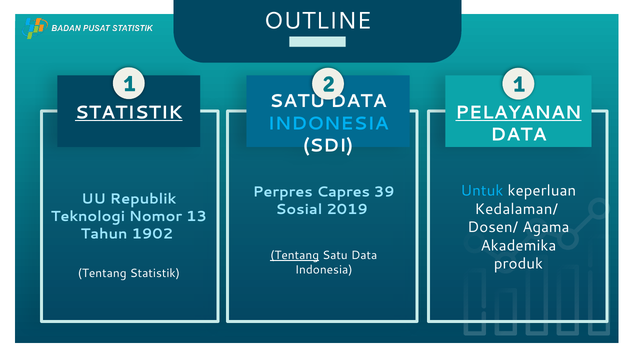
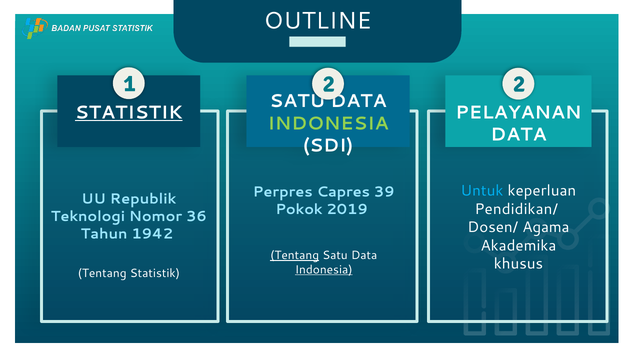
2 1: 1 -> 2 (519, 84)
PELAYANAN underline: present -> none (518, 113)
INDONESIA colour: light blue -> light green (328, 124)
Kedalaman/: Kedalaman/ -> Pendidikan/ (516, 209)
Sosial: Sosial -> Pokok (299, 210)
13: 13 -> 36 (196, 217)
1902: 1902 -> 1942 (152, 234)
produk: produk -> khusus (518, 264)
Indonesia underline: none -> present (324, 270)
